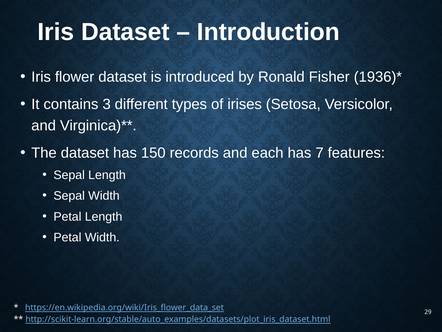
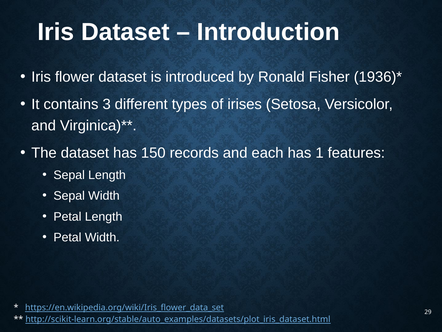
7: 7 -> 1 (320, 153)
